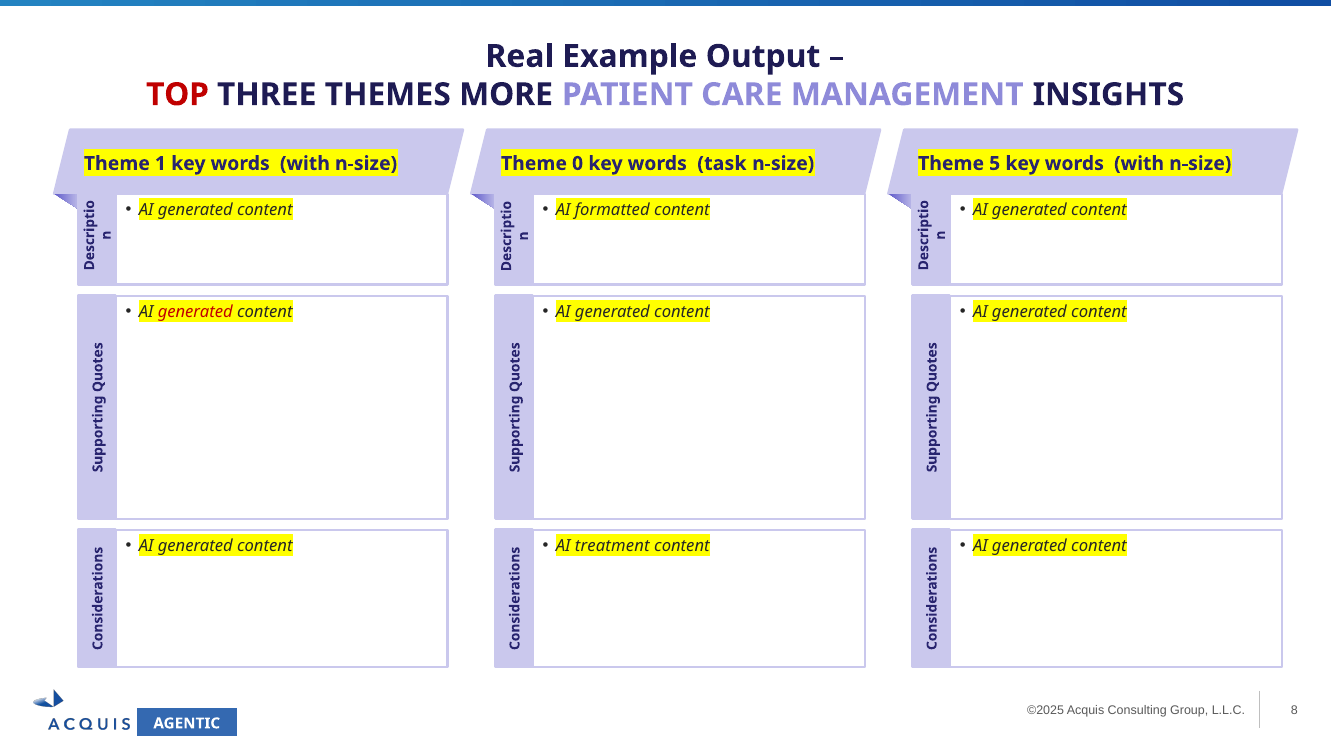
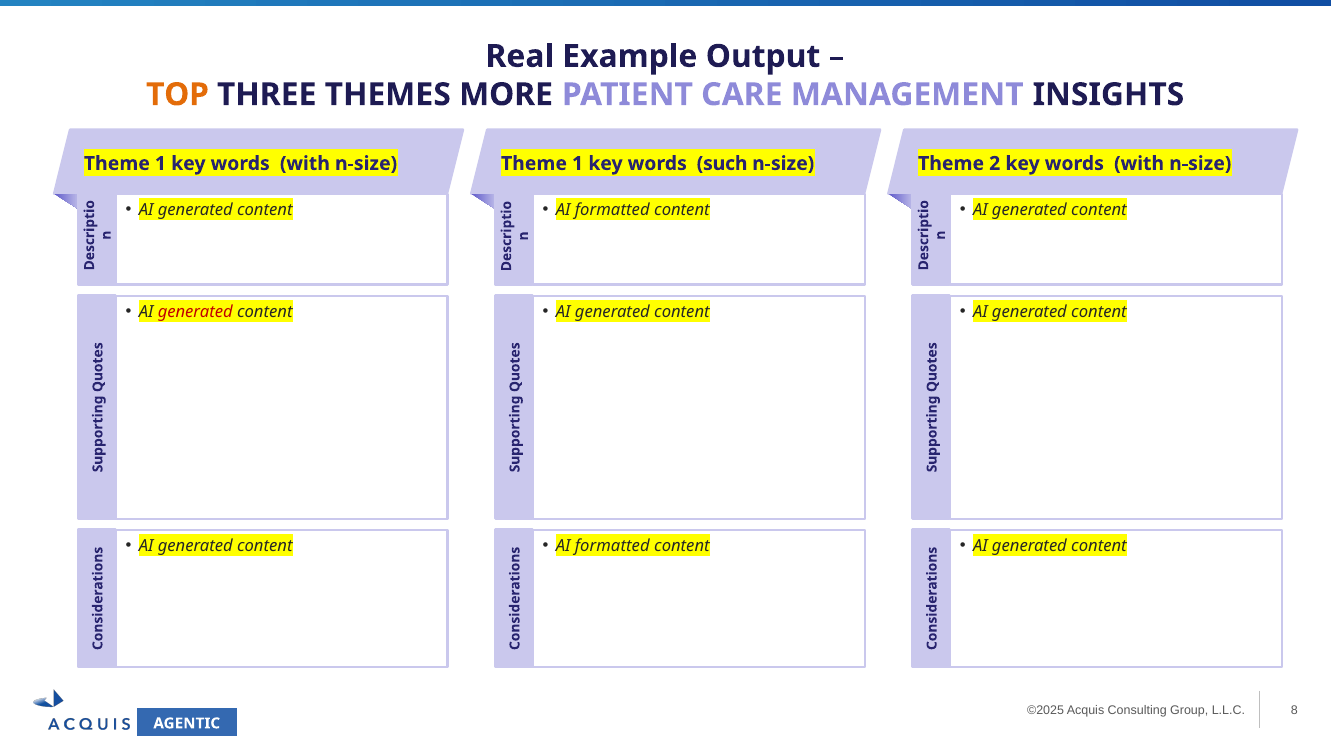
TOP colour: red -> orange (177, 95)
0: 0 -> 1 (578, 163)
task: task -> such (722, 163)
5: 5 -> 2 (995, 163)
treatment: treatment -> formatted (612, 546)
